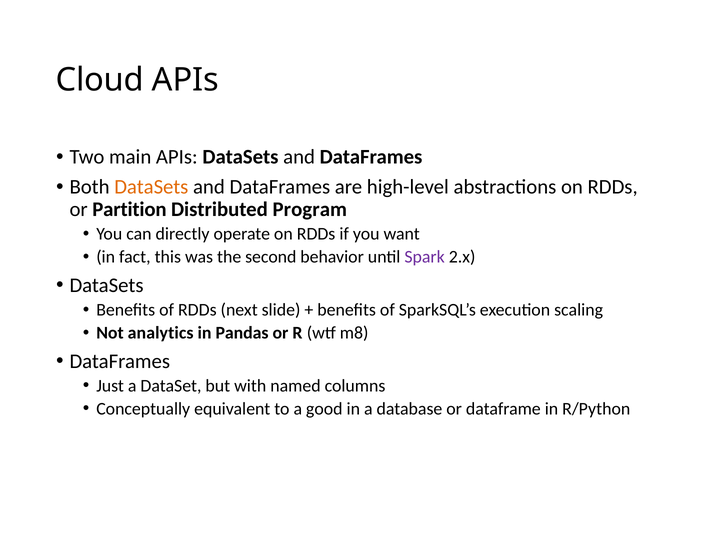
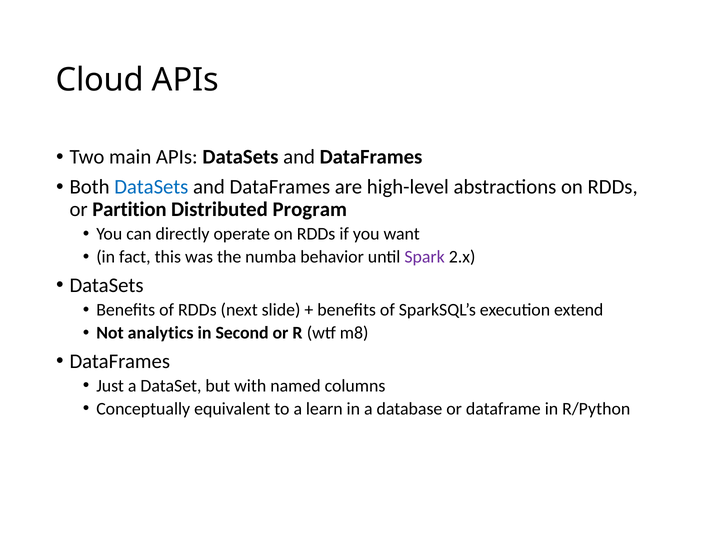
DataSets colour: orange -> blue (151, 187)
second: second -> numba (271, 257)
scaling: scaling -> extend (579, 310)
Pandas: Pandas -> Second (242, 333)
good: good -> learn (324, 409)
